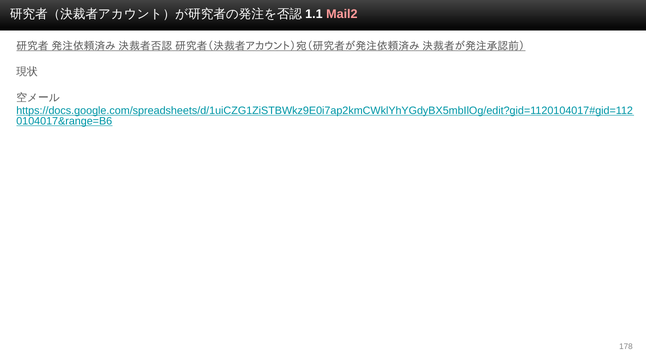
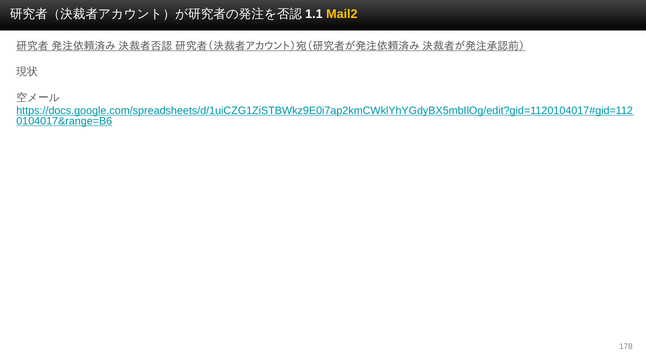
Mail2 colour: pink -> yellow (342, 14)
